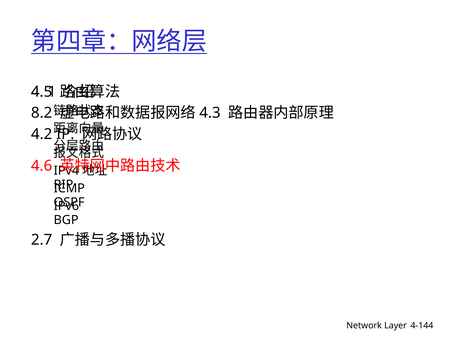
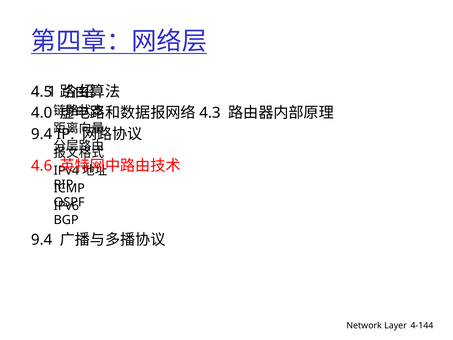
8.2: 8.2 -> 4.0 (42, 113)
4.2: 4.2 -> 9.4 (42, 134)
2.7: 2.7 -> 9.4 (42, 240)
